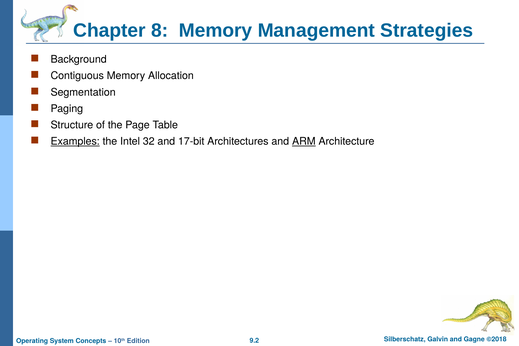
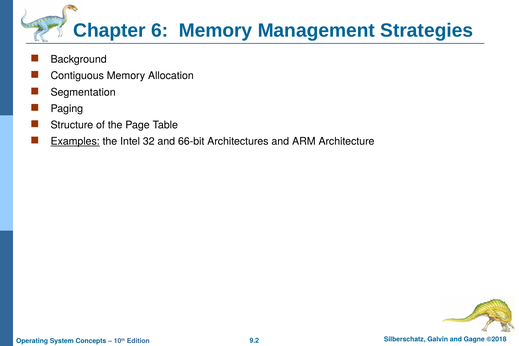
8: 8 -> 6 (160, 30)
17-bit: 17-bit -> 66-bit (191, 141)
ARM underline: present -> none (304, 141)
